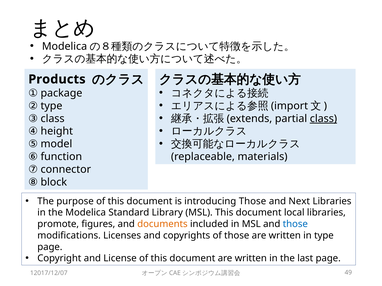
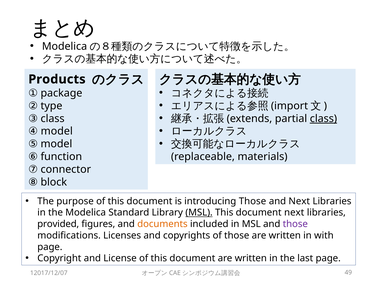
④ height: height -> model (57, 131)
MSL underline: none -> present (199, 213)
document local: local -> next (294, 213)
promote: promote -> provided (58, 224)
those colour: blue -> purple (295, 224)
in type: type -> with (324, 236)
